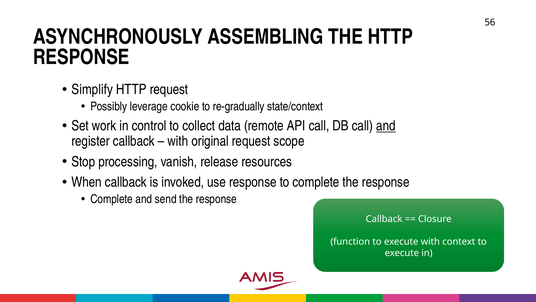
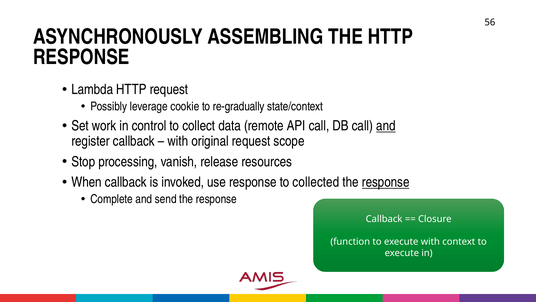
Simplify: Simplify -> Lambda (92, 89)
to complete: complete -> collected (316, 182)
response underline: none -> present (386, 182)
